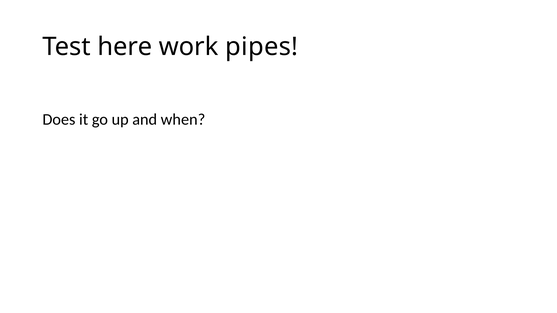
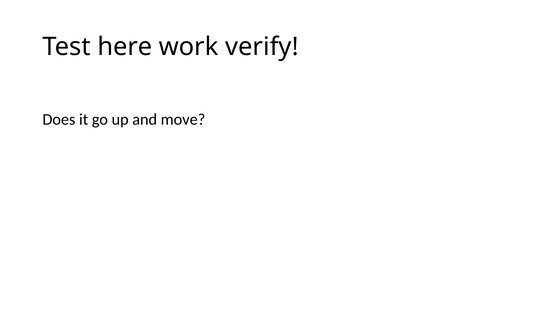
pipes: pipes -> verify (262, 47)
when: when -> move (183, 119)
